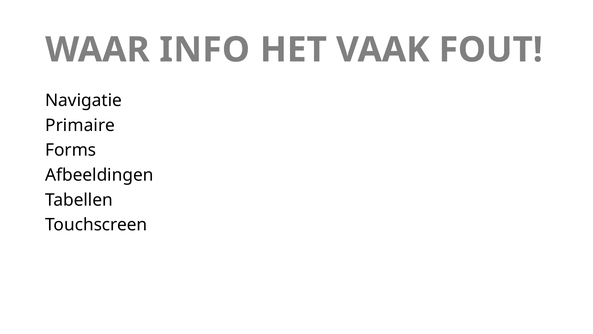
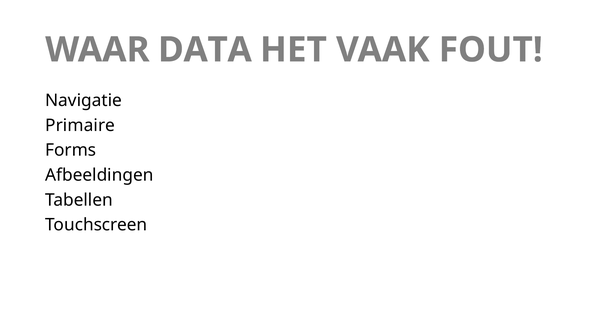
INFO: INFO -> DATA (205, 50)
